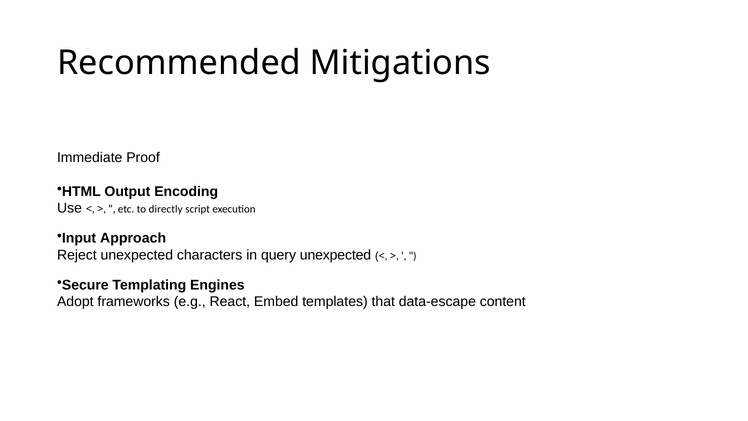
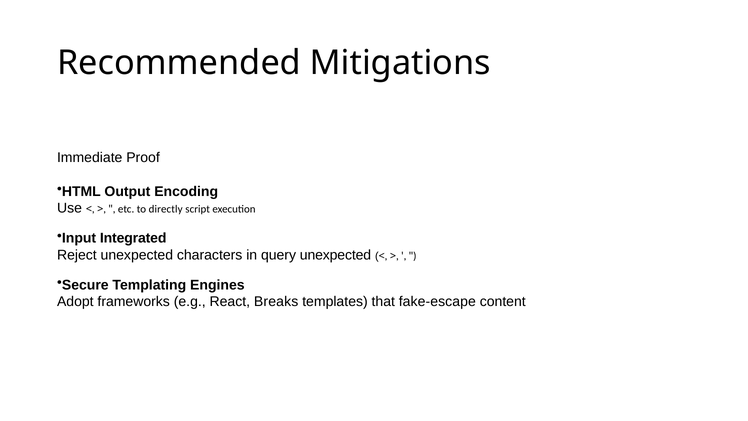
Approach: Approach -> Integrated (133, 238)
Embed: Embed -> Breaks (276, 302)
data-escape: data-escape -> fake-escape (437, 302)
